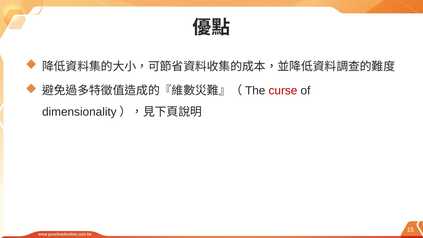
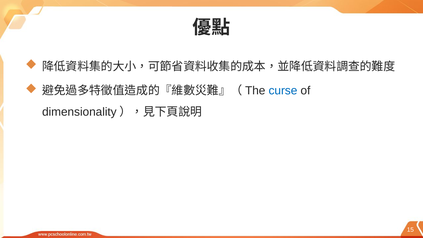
curse colour: red -> blue (283, 91)
